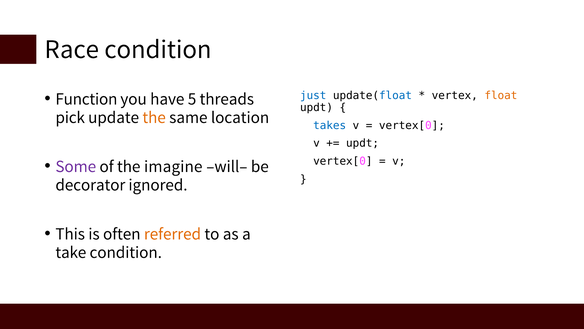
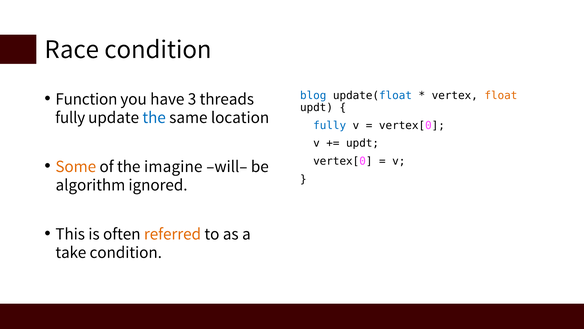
5: 5 -> 3 (192, 99)
just: just -> blog (313, 95)
pick: pick -> fully (70, 117)
the colour: orange -> blue (154, 117)
takes: takes -> fully (330, 125)
Some colour: purple -> orange (76, 166)
decorator: decorator -> algorithm (90, 185)
